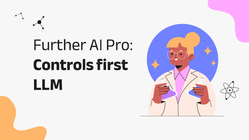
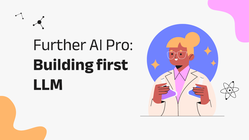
Controls: Controls -> Building (63, 65)
